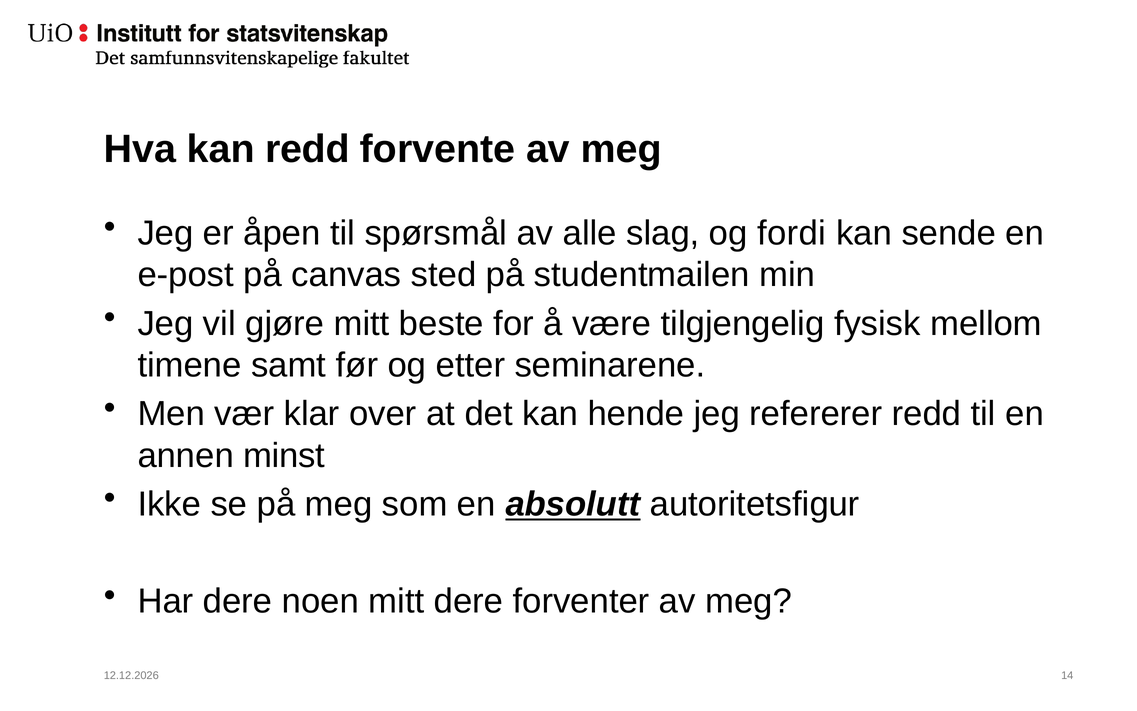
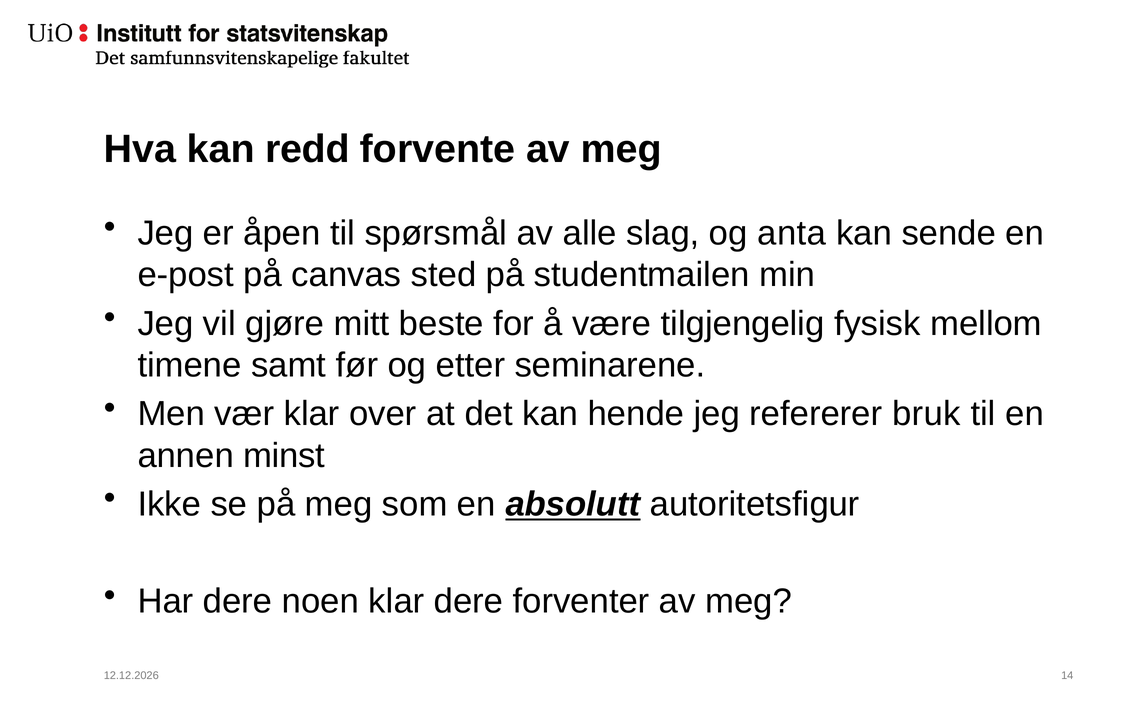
fordi: fordi -> anta (792, 233)
refererer redd: redd -> bruk (926, 414)
noen mitt: mitt -> klar (396, 601)
